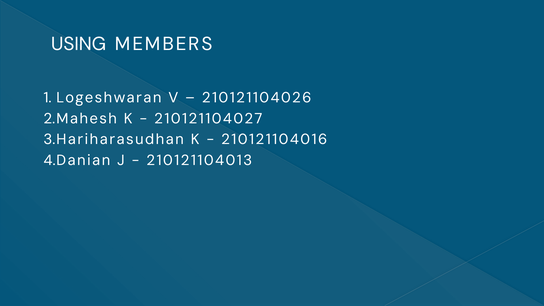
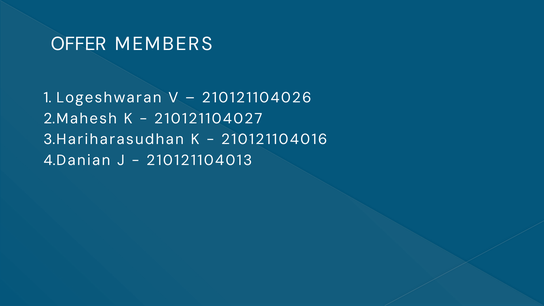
USING: USING -> OFFER (79, 44)
